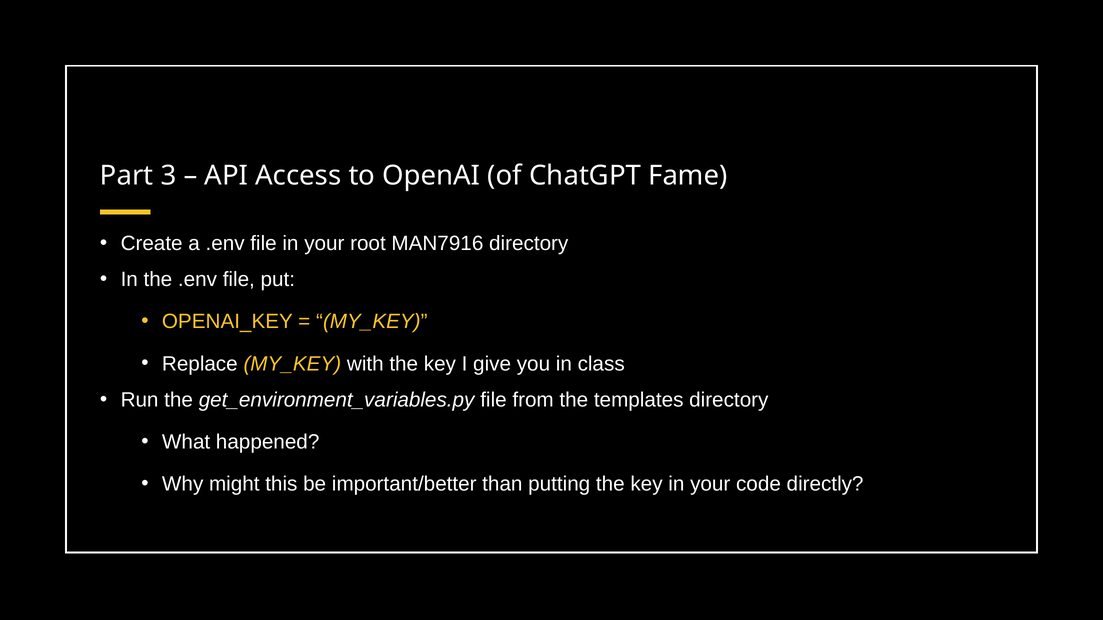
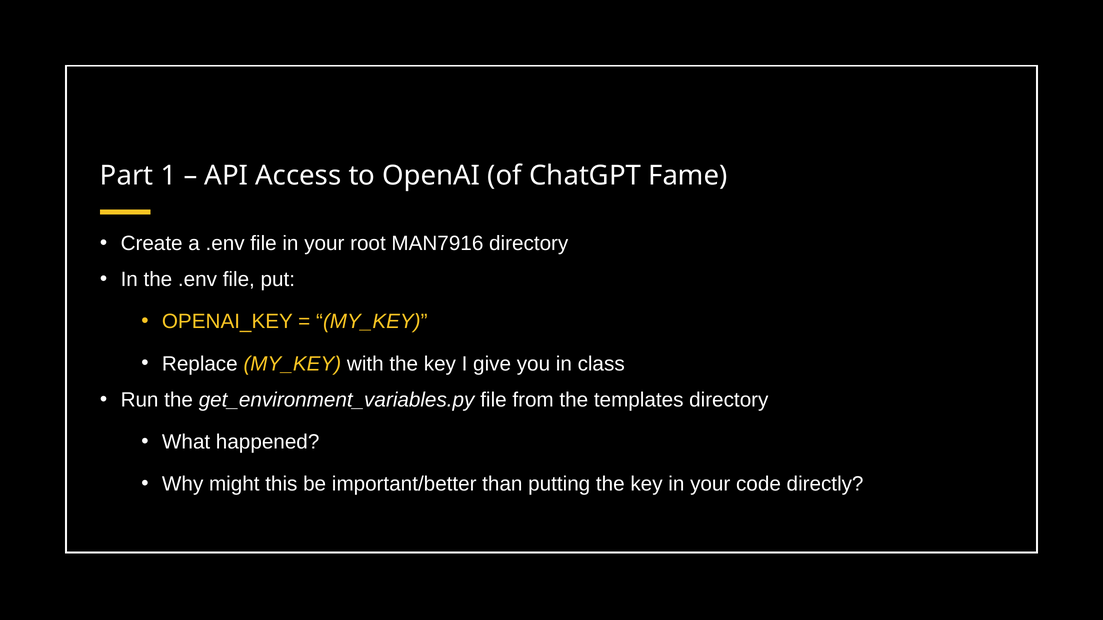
3: 3 -> 1 (169, 176)
